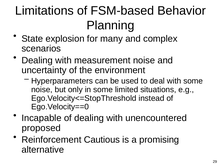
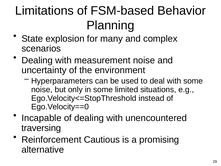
proposed: proposed -> traversing (41, 128)
